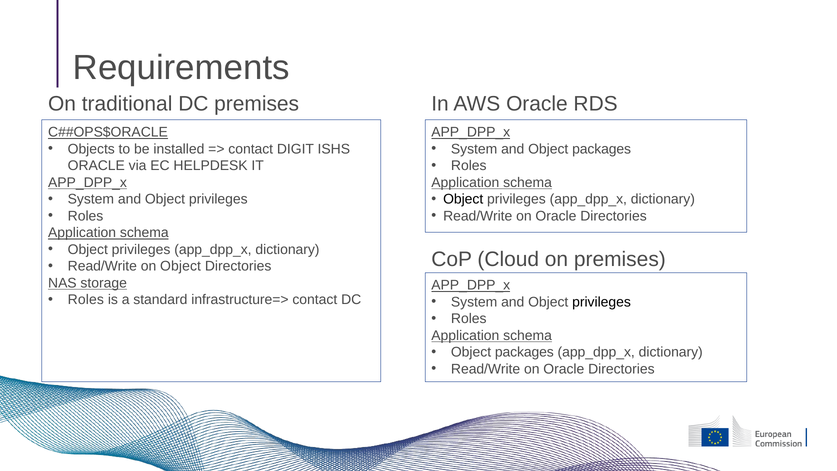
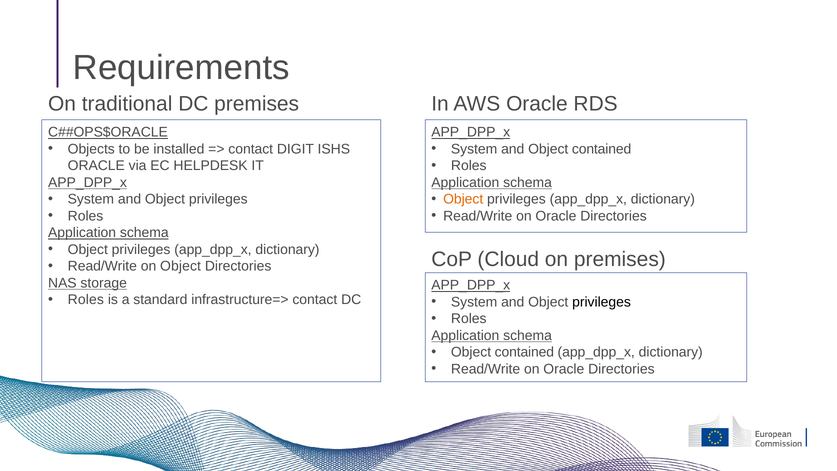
and Object packages: packages -> contained (602, 149)
Object colour: black -> orange (463, 199)
packages: packages -> contained (524, 352)
